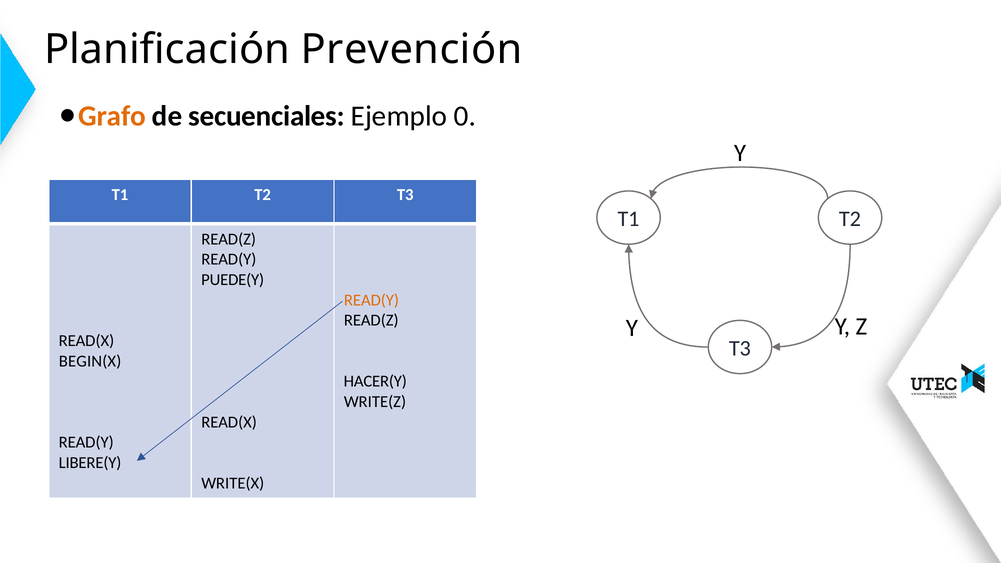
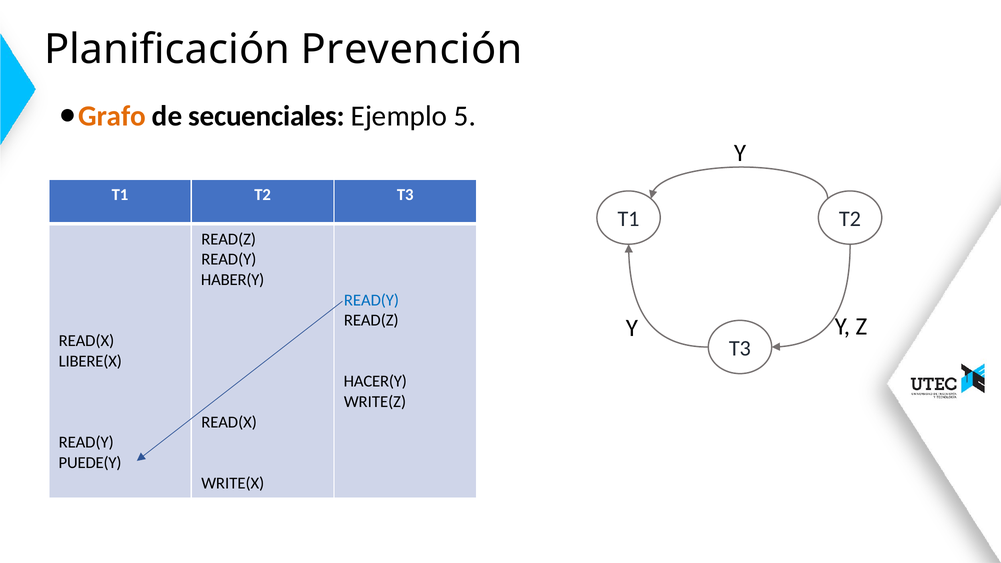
0: 0 -> 5 (465, 116)
PUEDE(Y: PUEDE(Y -> HABER(Y (233, 280)
READ(Y colour: orange -> blue (371, 300)
BEGIN(X: BEGIN(X -> LIBERE(X (90, 361)
LIBERE(Y: LIBERE(Y -> PUEDE(Y (90, 463)
